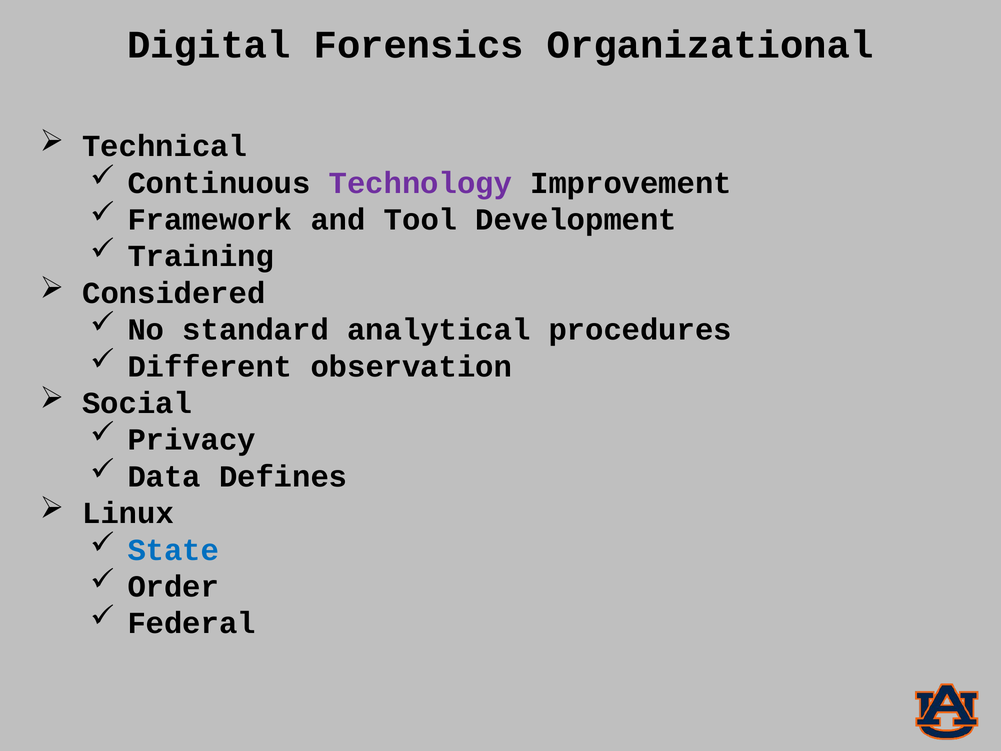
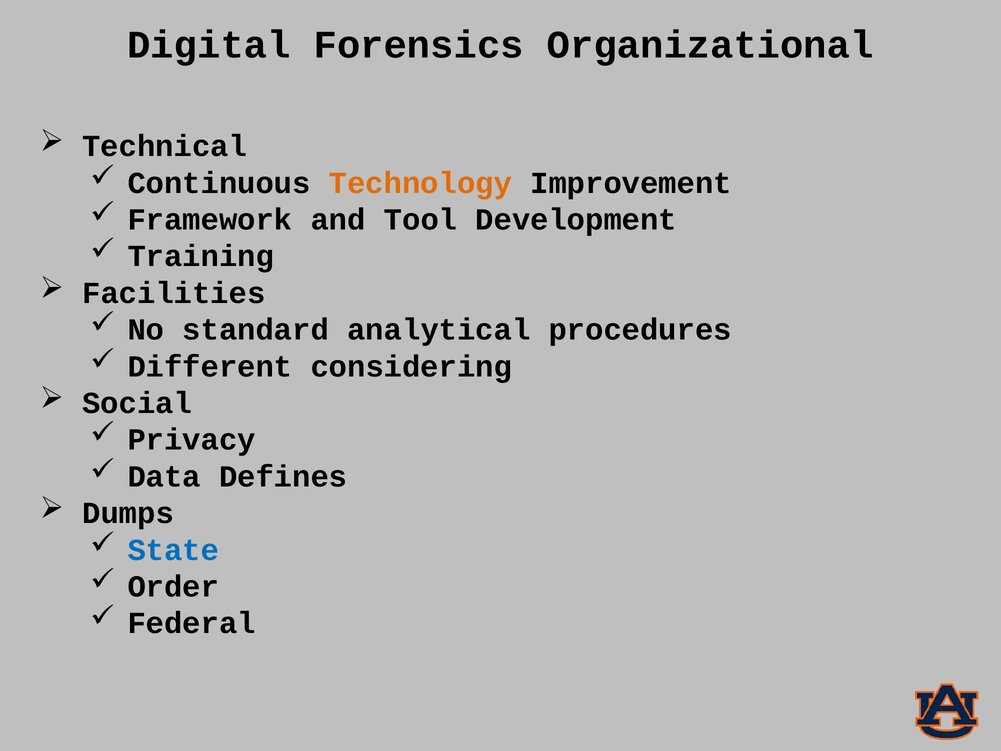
Technology colour: purple -> orange (420, 183)
Considered: Considered -> Facilities (174, 293)
observation: observation -> considering (411, 366)
Linux: Linux -> Dumps (128, 513)
